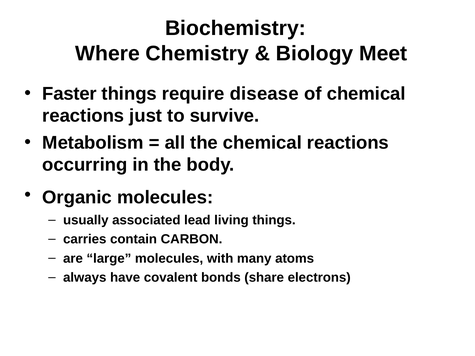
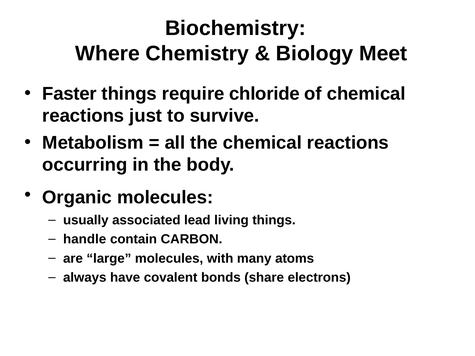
disease: disease -> chloride (264, 94)
carries: carries -> handle (85, 239)
